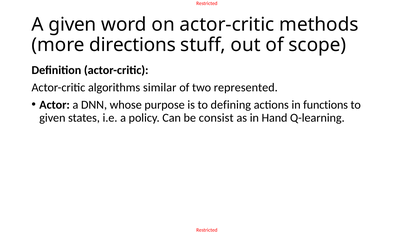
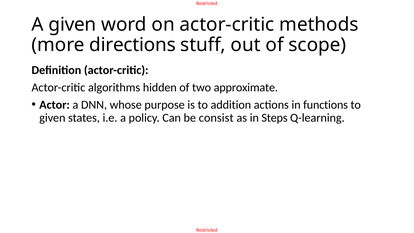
similar: similar -> hidden (160, 87)
represented: represented -> approximate (246, 87)
defining: defining -> addition (231, 105)
Hand: Hand -> Steps (275, 118)
